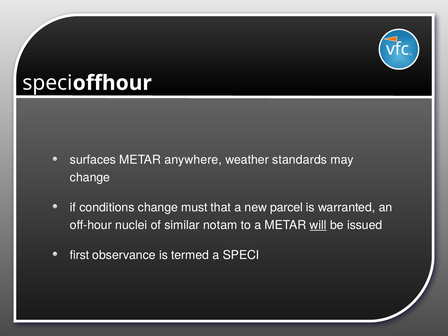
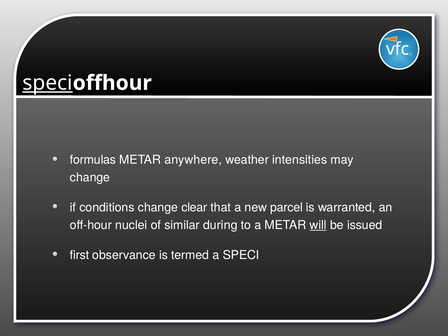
speci underline: none -> present (48, 83)
surfaces: surfaces -> formulas (93, 160)
standards: standards -> intensities (300, 160)
must: must -> clear (194, 207)
notam: notam -> during (220, 225)
